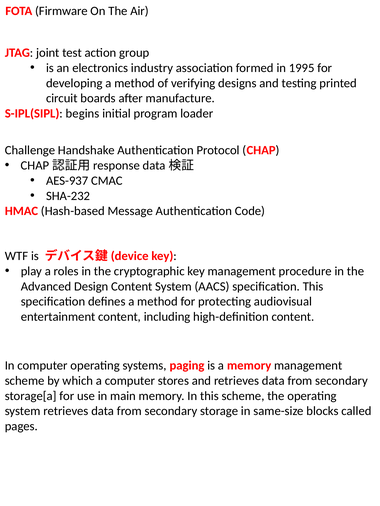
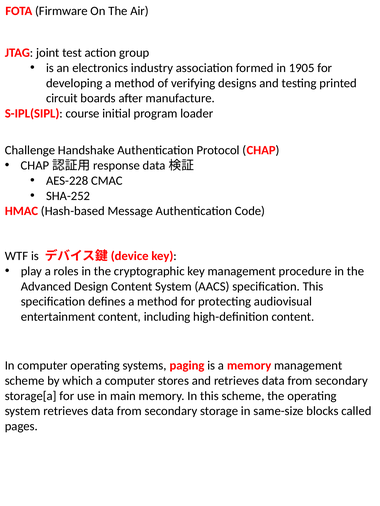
1995: 1995 -> 1905 (302, 68)
begins: begins -> course (83, 114)
AES-937: AES-937 -> AES-228 (67, 181)
SHA-232: SHA-232 -> SHA-252 (68, 196)
